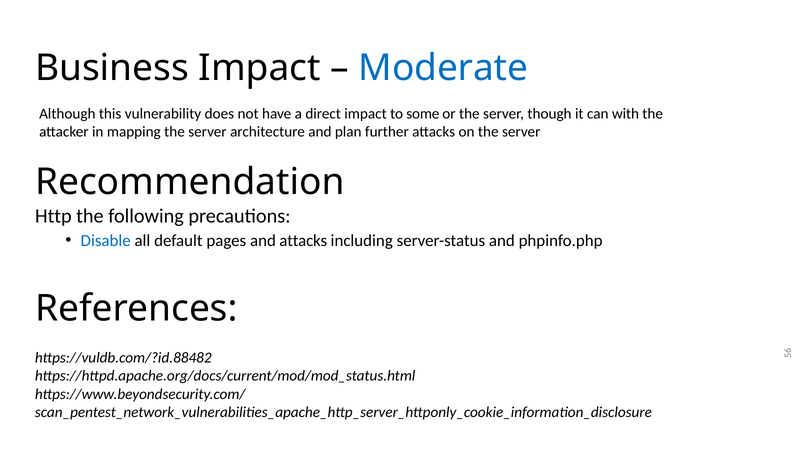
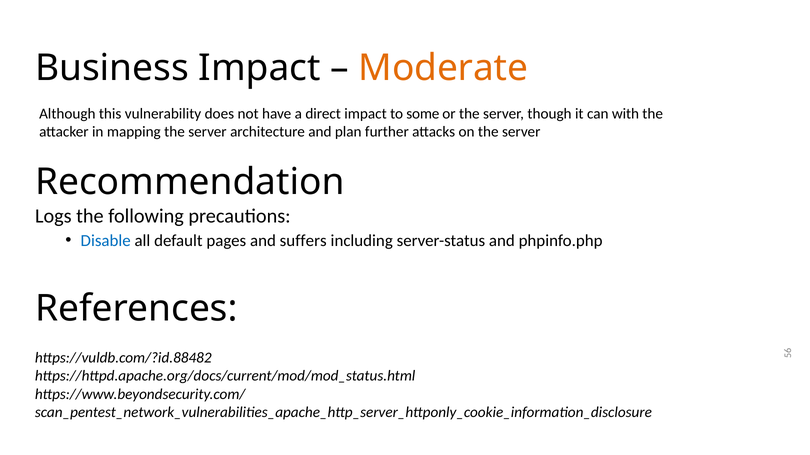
Moderate colour: blue -> orange (443, 68)
Http: Http -> Logs (53, 217)
and attacks: attacks -> suffers (303, 241)
